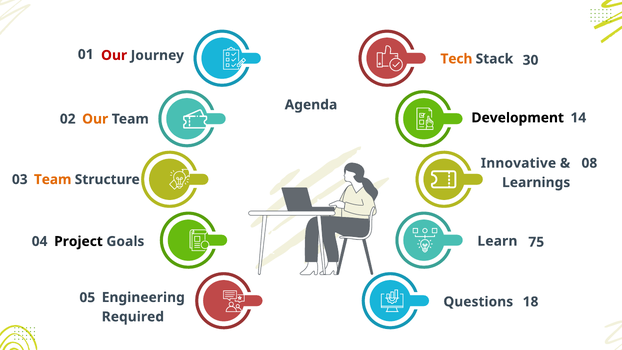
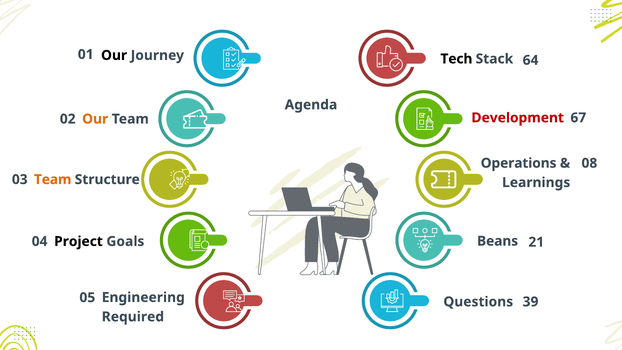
30: 30 -> 64 (531, 60)
Our colour: red -> black (114, 55)
Tech colour: orange -> black (456, 59)
Development colour: black -> red (518, 118)
14: 14 -> 67 (578, 118)
Innovative: Innovative -> Operations (519, 163)
Learn: Learn -> Beans (498, 241)
75: 75 -> 21 (536, 242)
18: 18 -> 39 (531, 302)
